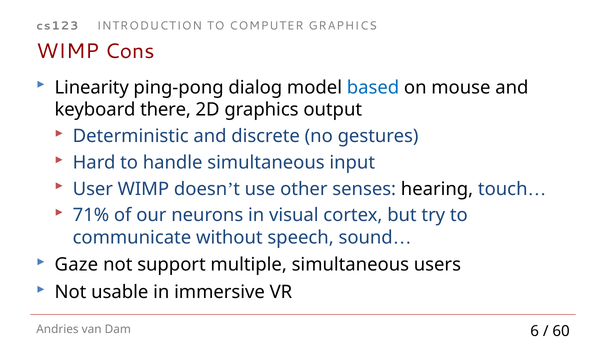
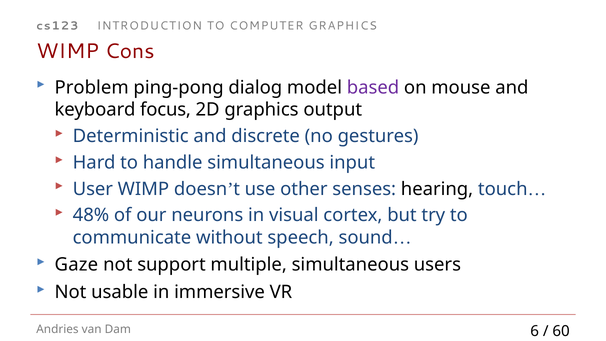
Linearity: Linearity -> Problem (92, 87)
based colour: blue -> purple (373, 87)
there: there -> focus (166, 110)
71%: 71% -> 48% (91, 215)
